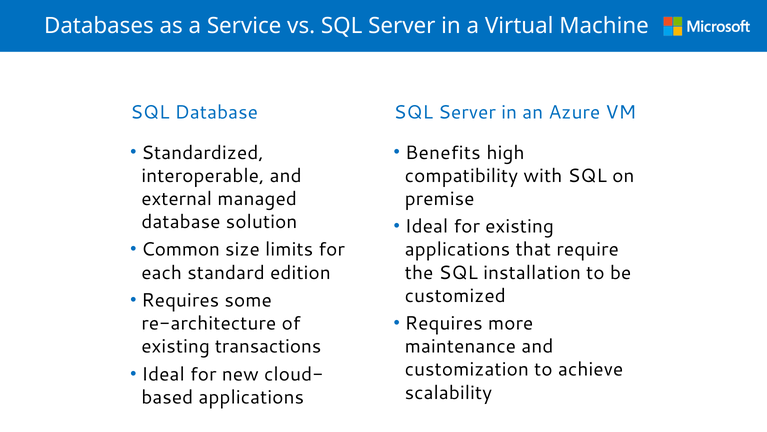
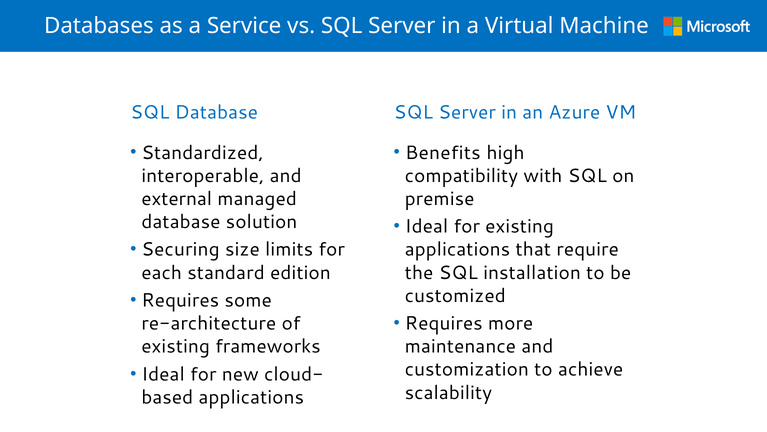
Common: Common -> Securing (180, 249)
transactions: transactions -> frameworks (268, 346)
